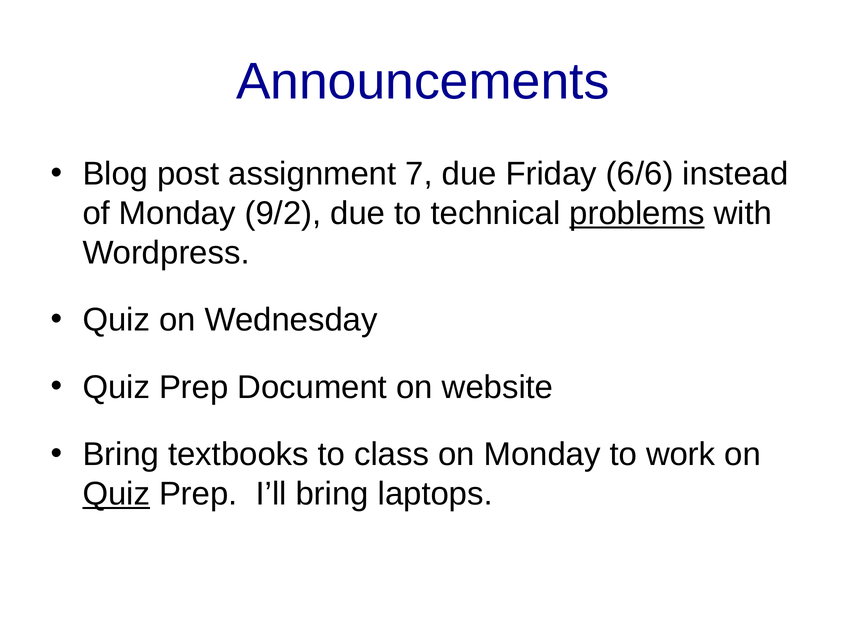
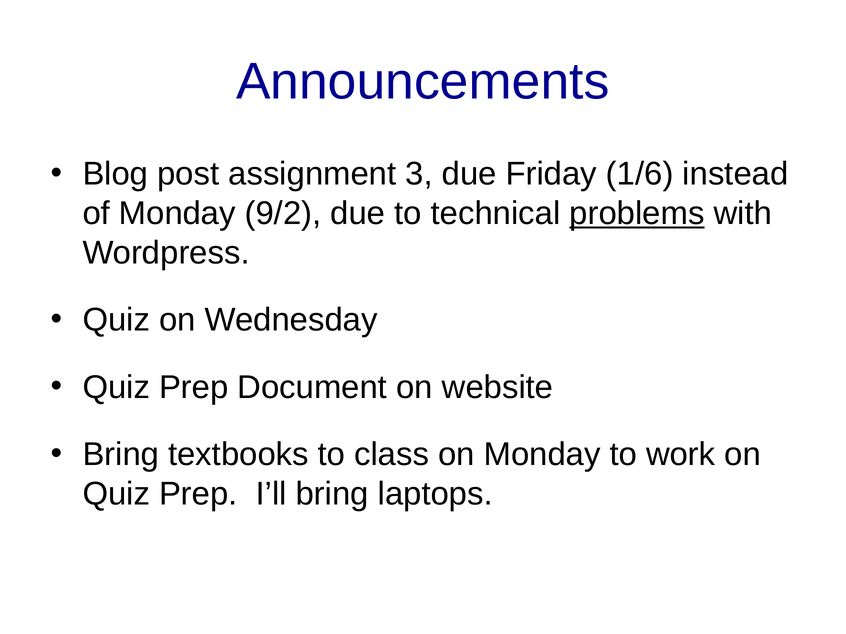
7: 7 -> 3 (419, 174)
6/6: 6/6 -> 1/6 (640, 174)
Quiz underline: present -> none (116, 494)
